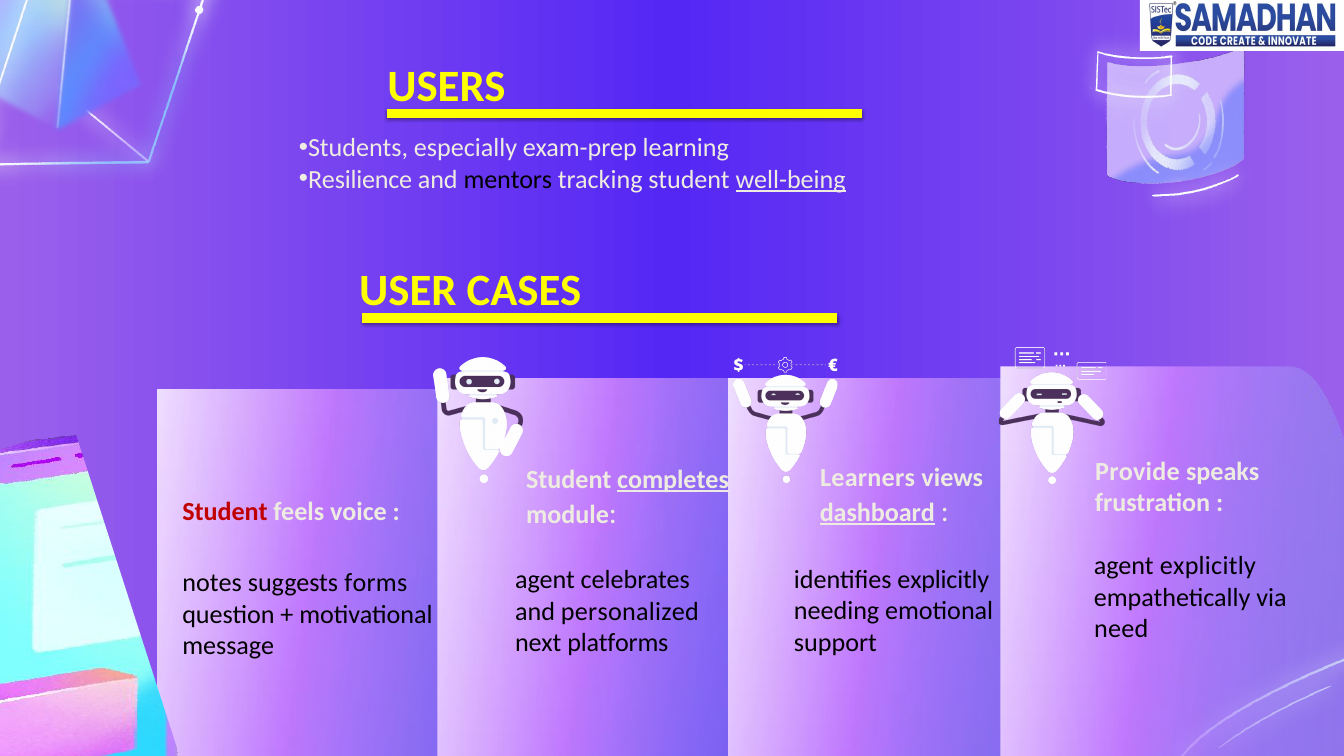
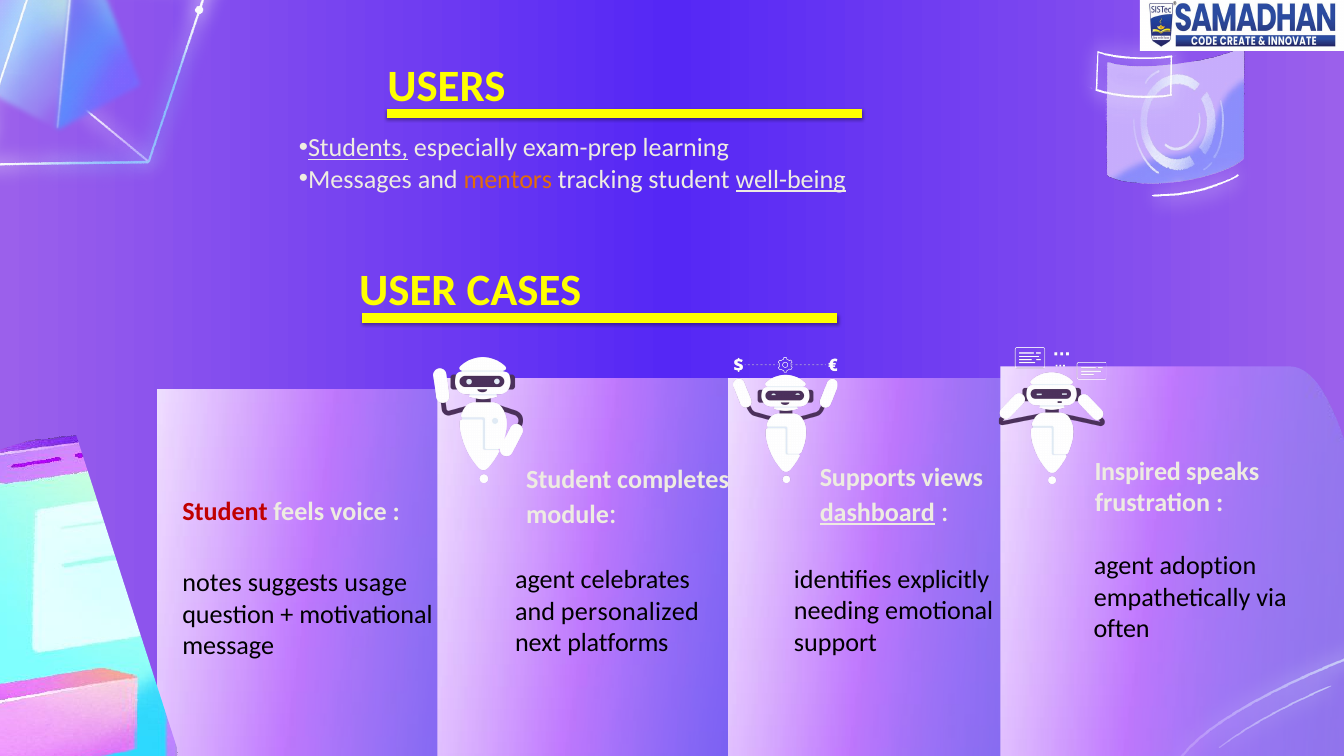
Students underline: none -> present (358, 148)
Resilience: Resilience -> Messages (360, 180)
mentors colour: black -> orange (508, 180)
Provide: Provide -> Inspired (1138, 472)
Learners: Learners -> Supports (868, 478)
completes underline: present -> none (673, 480)
agent explicitly: explicitly -> adoption (1208, 566)
forms: forms -> usage (376, 583)
need: need -> often (1122, 629)
